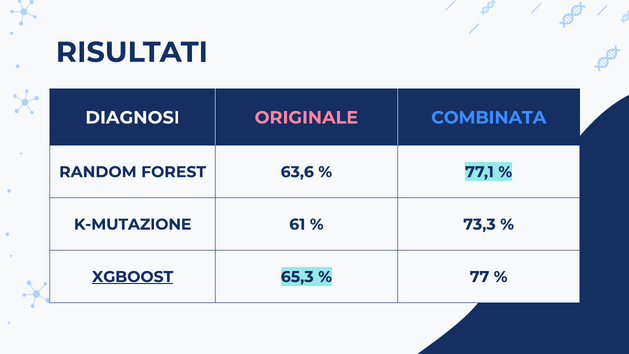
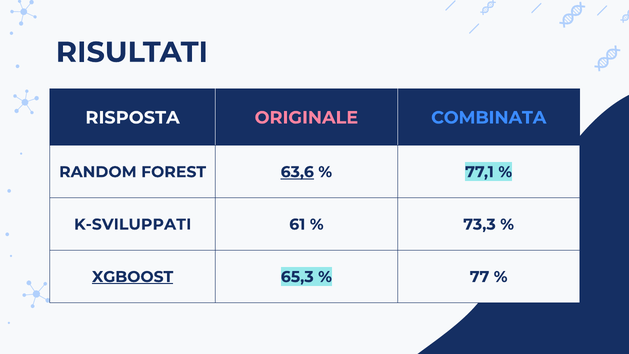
DIAGNOSI: DIAGNOSI -> RISPOSTA (133, 118)
63,6 underline: none -> present (297, 172)
K-MUTAZIONE: K-MUTAZIONE -> K-SVILUPPATI (133, 224)
